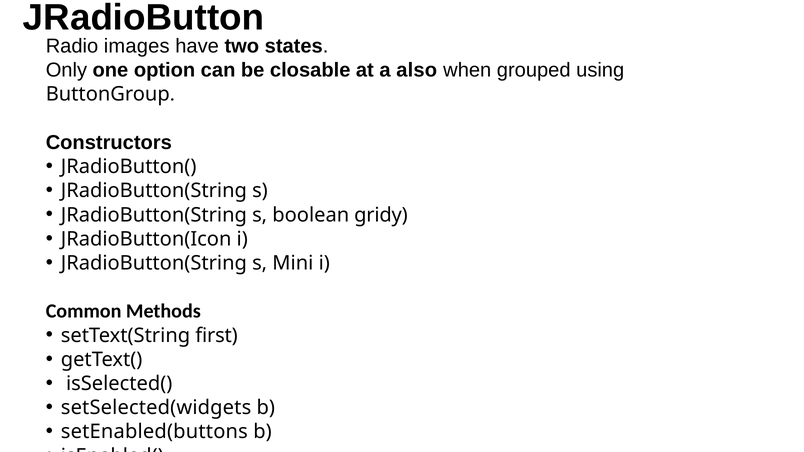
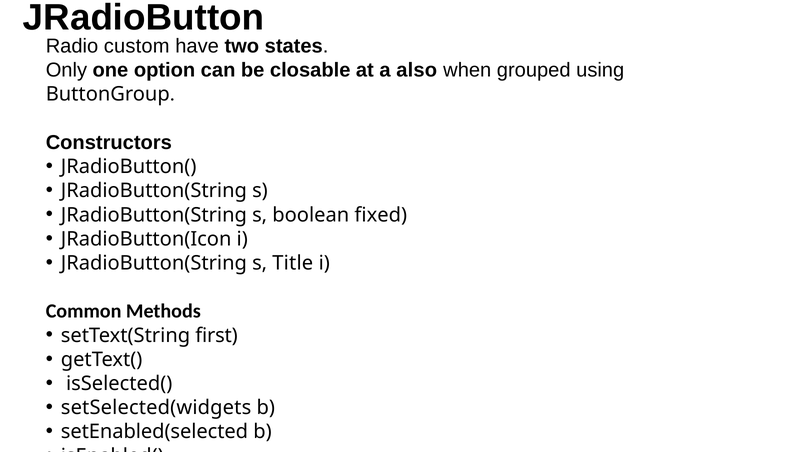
images: images -> custom (137, 46)
gridy: gridy -> fixed (381, 215)
Mini: Mini -> Title (293, 263)
setEnabled(buttons: setEnabled(buttons -> setEnabled(selected (154, 432)
